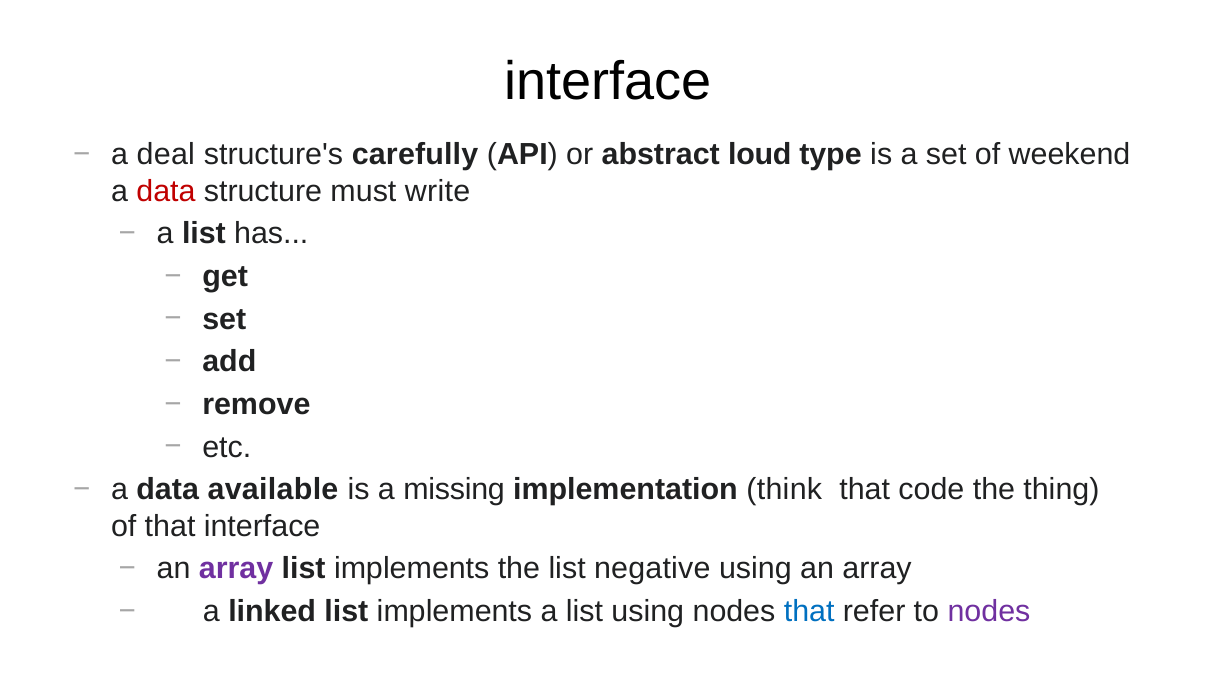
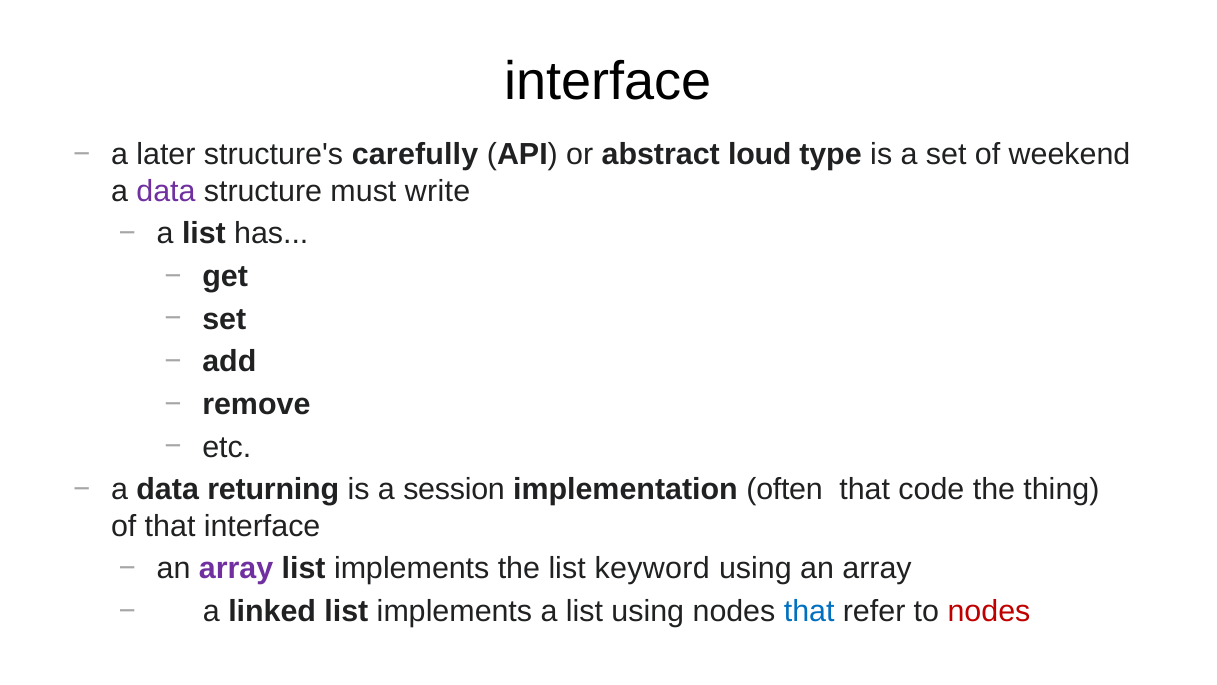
deal: deal -> later (166, 155)
data colour: red -> purple (166, 191)
available: available -> returning (273, 489)
missing: missing -> session (454, 489)
think: think -> often (785, 489)
negative: negative -> keyword (652, 568)
nodes colour: purple -> red (989, 611)
